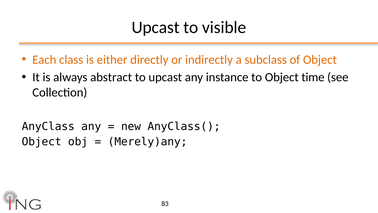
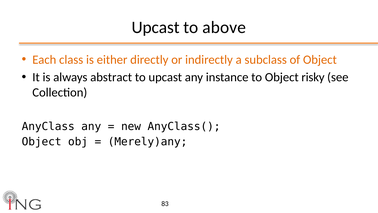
visible: visible -> above (224, 27)
time: time -> risky (313, 77)
